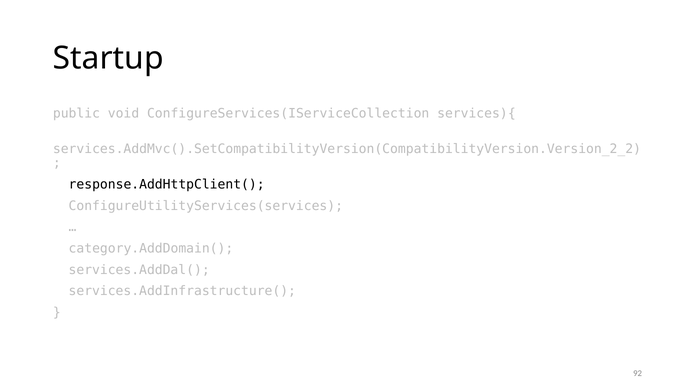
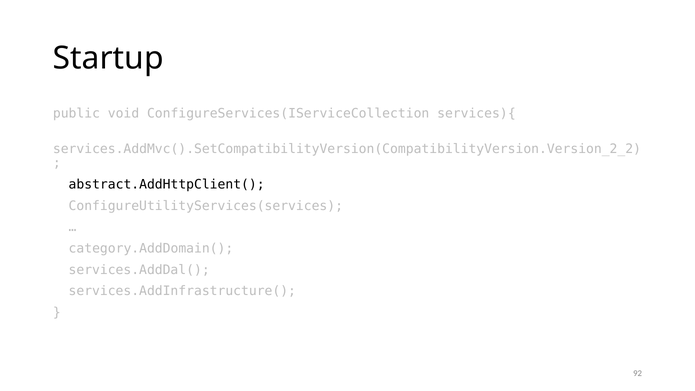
response.AddHttpClient(: response.AddHttpClient( -> abstract.AddHttpClient( (167, 184)
